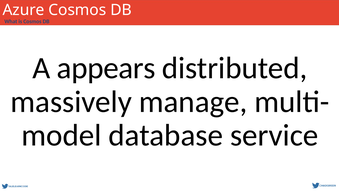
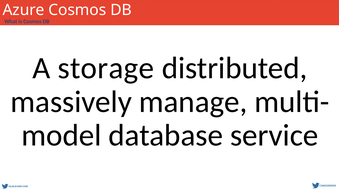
appears: appears -> storage (106, 68)
